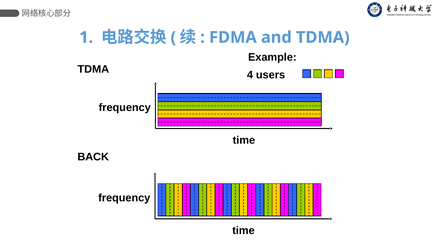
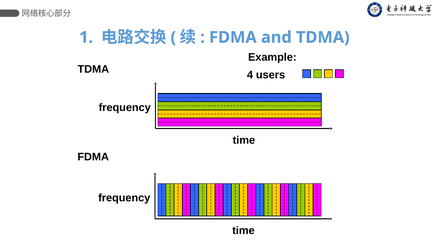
BACK: BACK -> FDMA (93, 157)
